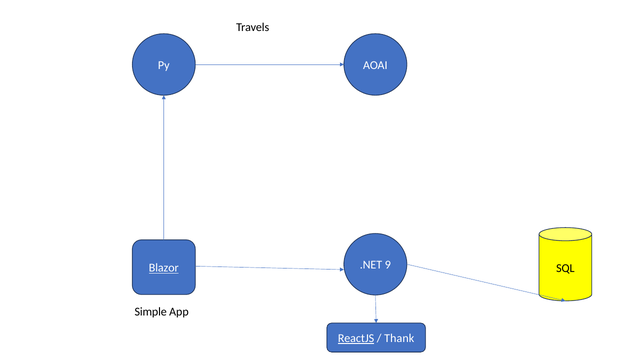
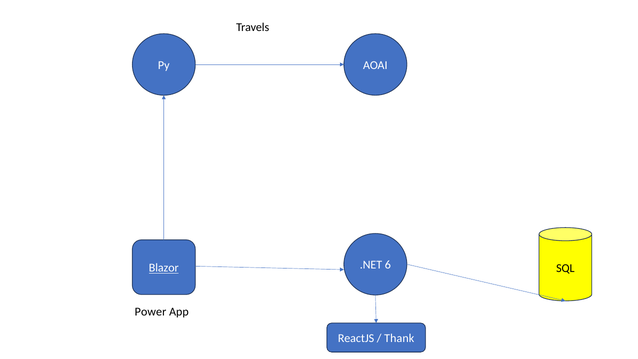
9: 9 -> 6 (388, 265)
Simple: Simple -> Power (151, 312)
ReactJS underline: present -> none (356, 338)
